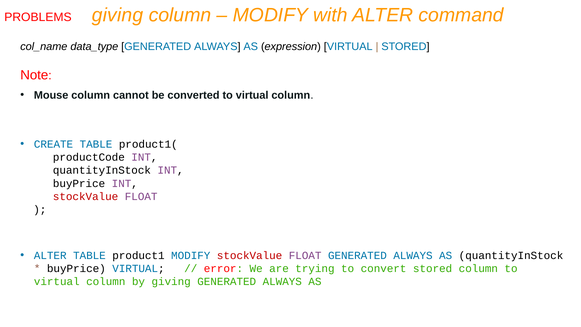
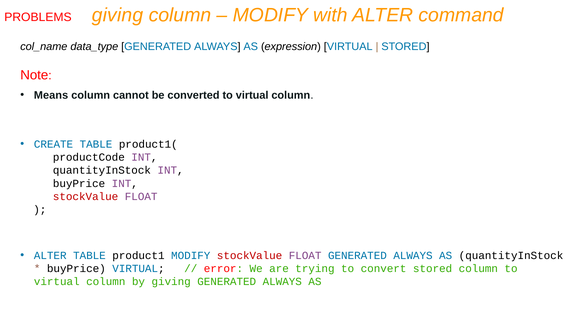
Mouse: Mouse -> Means (51, 95)
